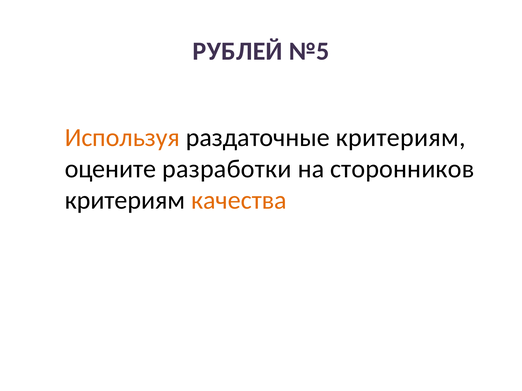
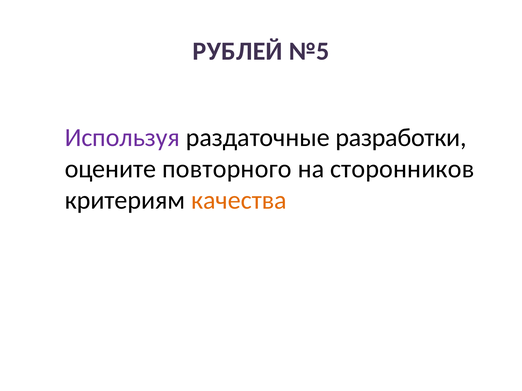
Используя colour: orange -> purple (122, 138)
раздаточные критериям: критериям -> разработки (401, 138)
разработки: разработки -> повторного (227, 169)
